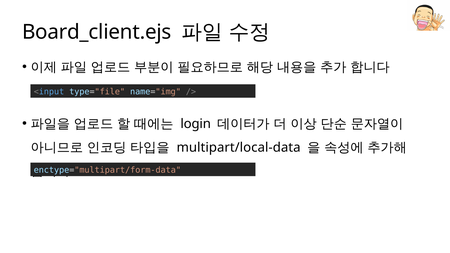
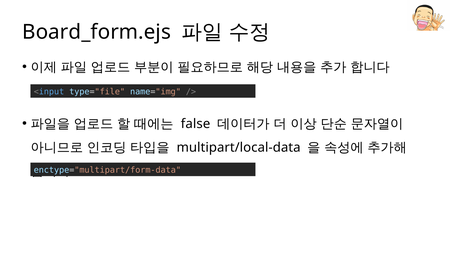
Board_client.ejs: Board_client.ejs -> Board_form.ejs (97, 32)
login: login -> false (196, 124)
